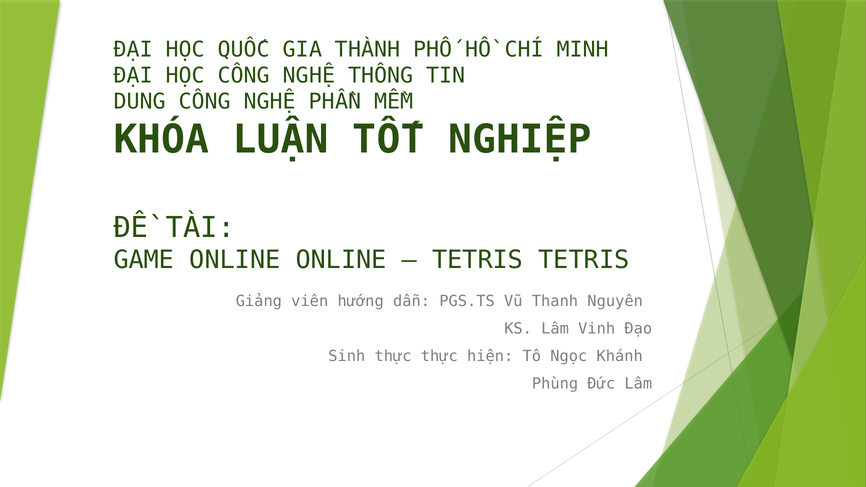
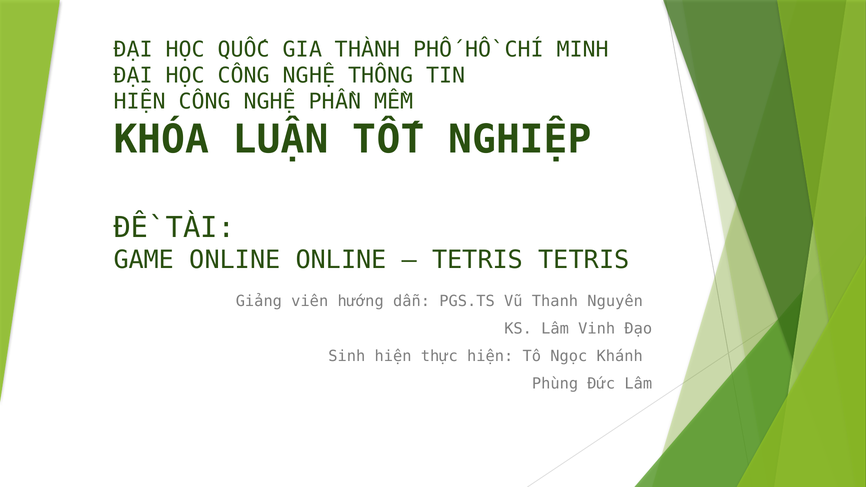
DUNG: DUNG -> HIỆN (140, 102)
Sinh thực: thực -> hiện (393, 356)
